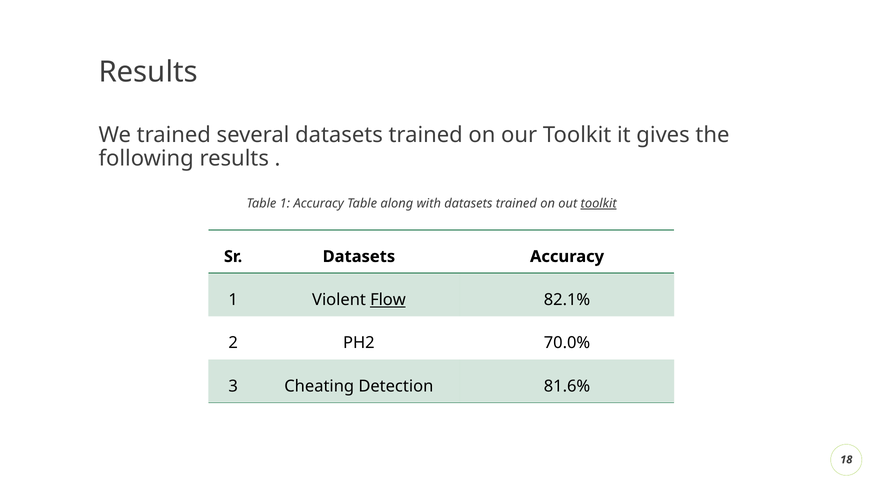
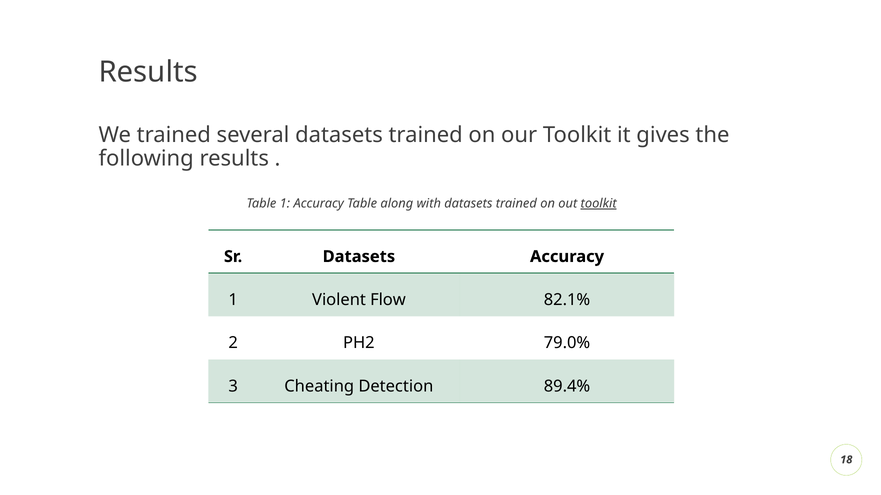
Flow underline: present -> none (388, 300)
70.0%: 70.0% -> 79.0% (567, 343)
81.6%: 81.6% -> 89.4% (567, 387)
